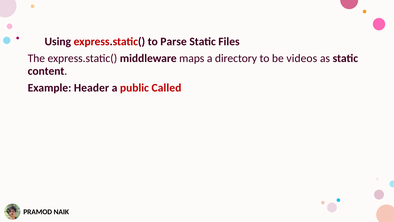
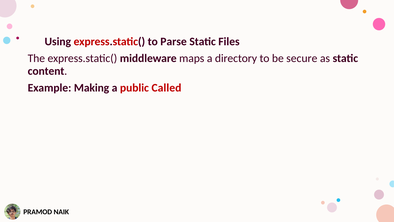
videos: videos -> secure (302, 58)
Header: Header -> Making (92, 88)
